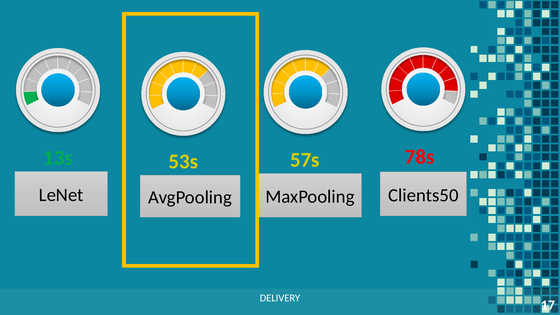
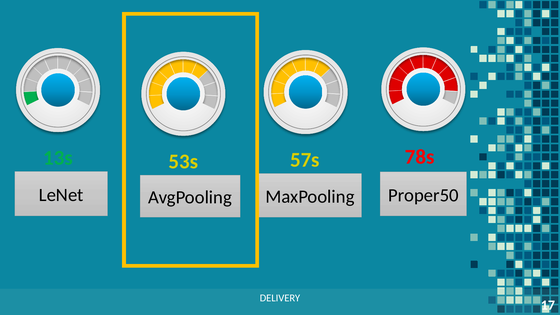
Clients50: Clients50 -> Proper50 (423, 195)
